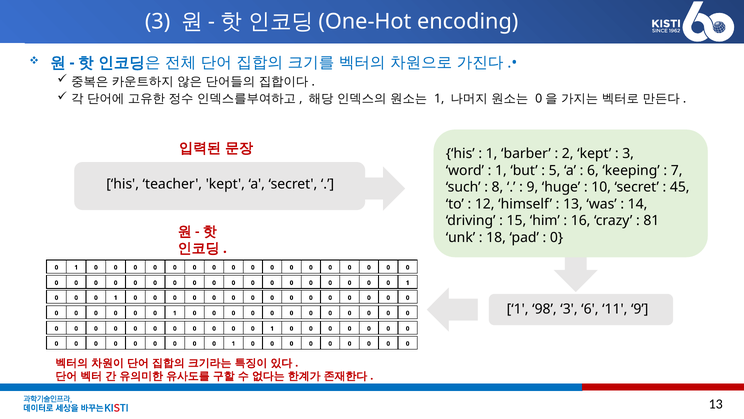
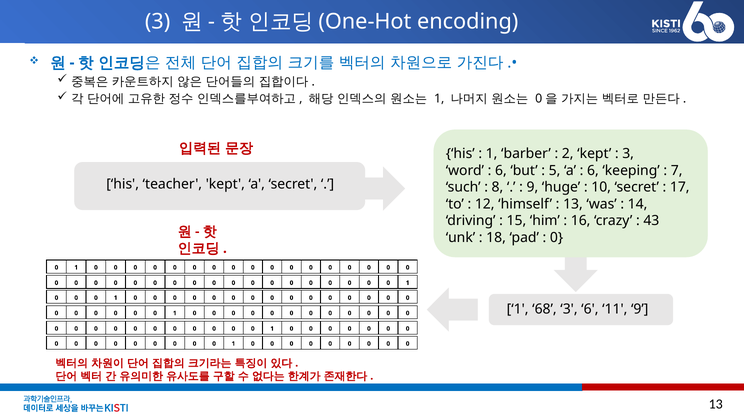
1: 1 -> 6 (501, 170)
45: 45 -> 17 (680, 187)
81: 81 -> 43 (651, 221)
98: 98 -> 68 (544, 309)
